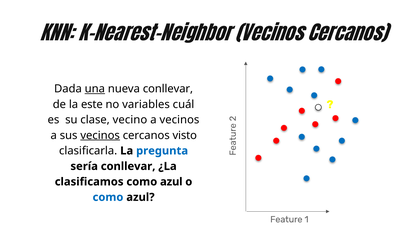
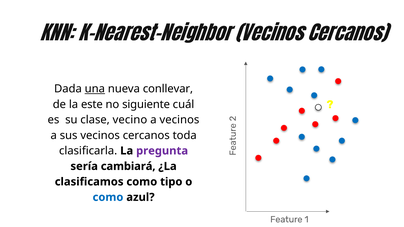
variables: variables -> siguiente (146, 104)
vecinos underline: present -> none (100, 135)
visto: visto -> toda (185, 135)
pregunta colour: blue -> purple (162, 151)
sería conllevar: conllevar -> cambiará (128, 166)
clasificamos como azul: azul -> tipo (171, 182)
